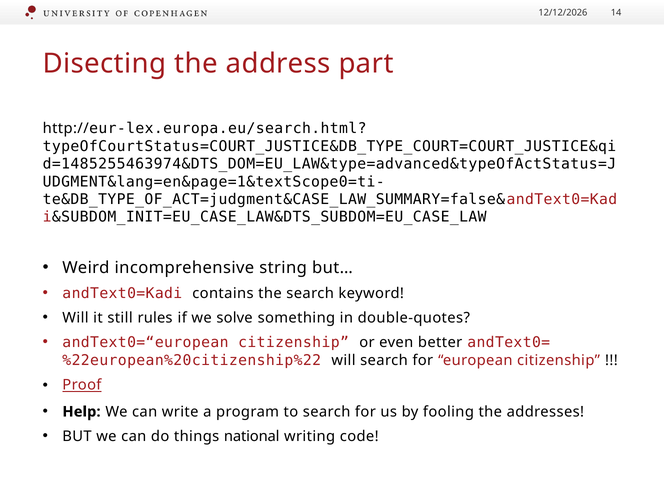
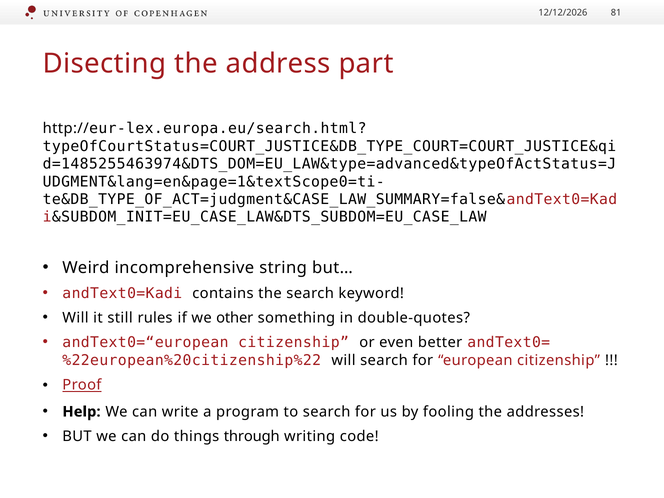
14: 14 -> 81 (616, 13)
solve: solve -> other (235, 318)
national: national -> through (252, 436)
